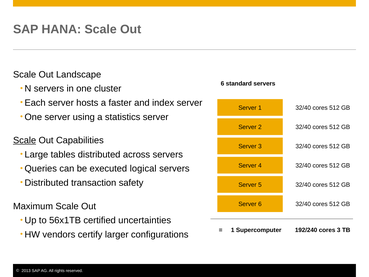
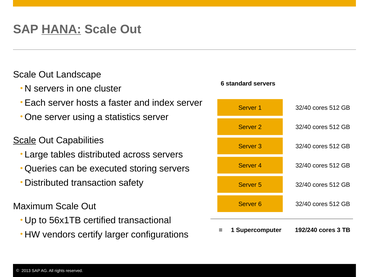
HANA underline: none -> present (61, 29)
logical: logical -> storing (143, 169)
uncertainties: uncertainties -> transactional (145, 220)
